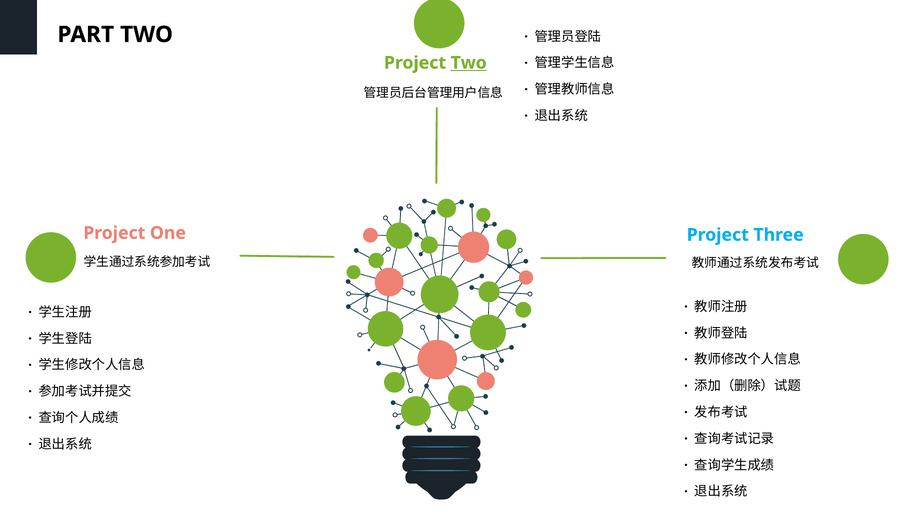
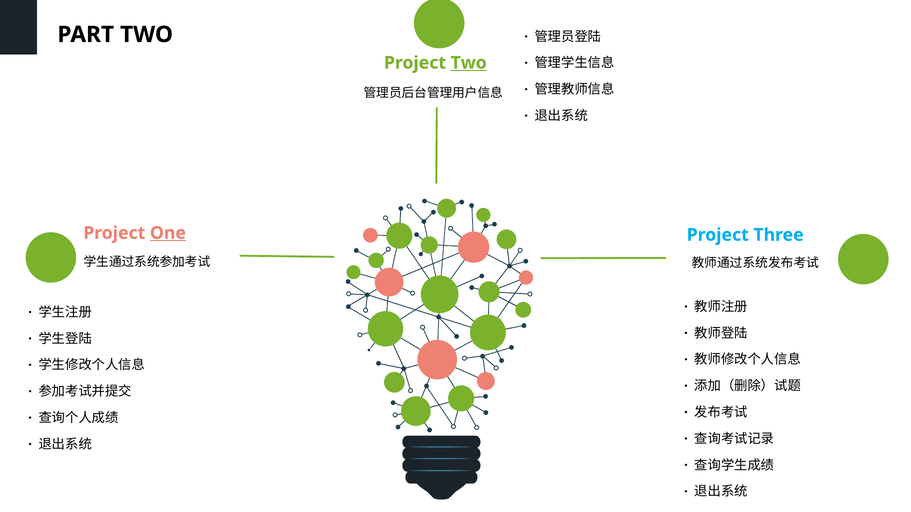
One underline: none -> present (168, 233)
